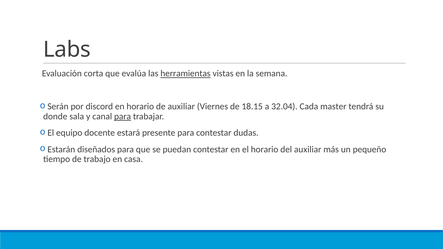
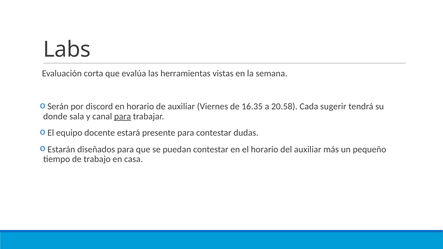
herramientas underline: present -> none (186, 74)
18.15: 18.15 -> 16.35 (252, 107)
32.04: 32.04 -> 20.58 (284, 107)
master: master -> sugerir (333, 107)
